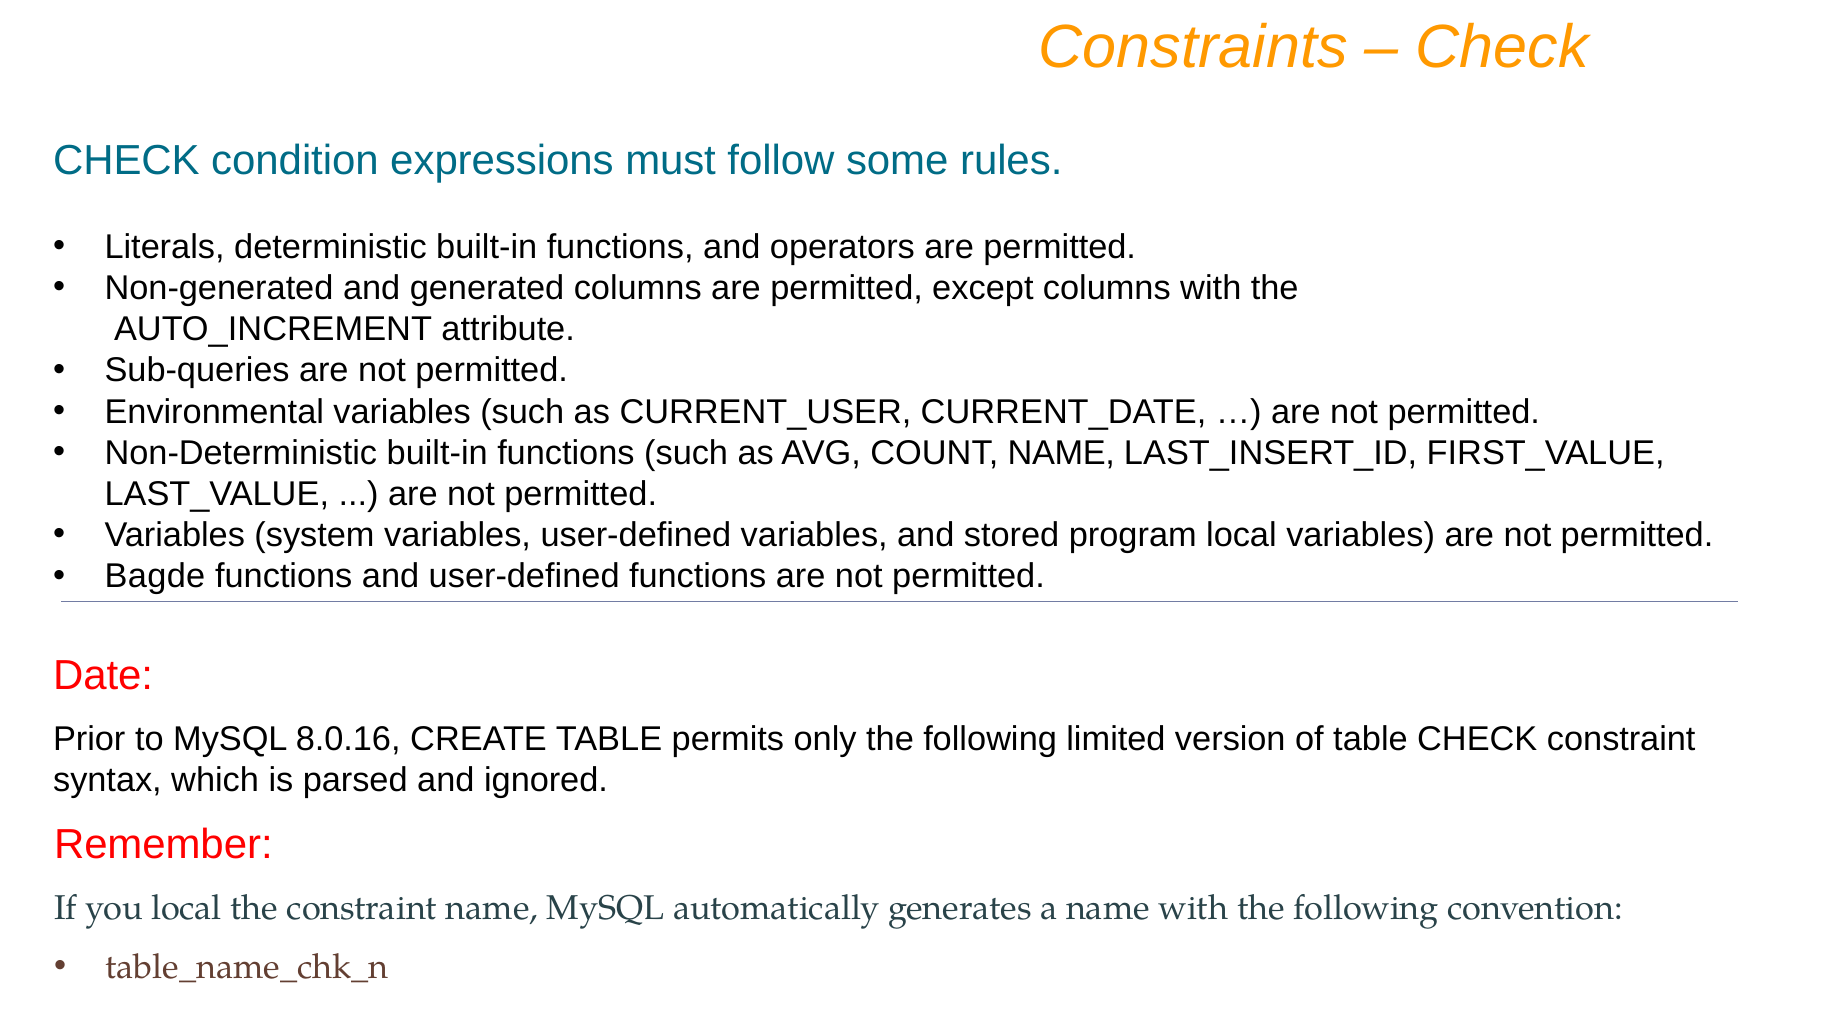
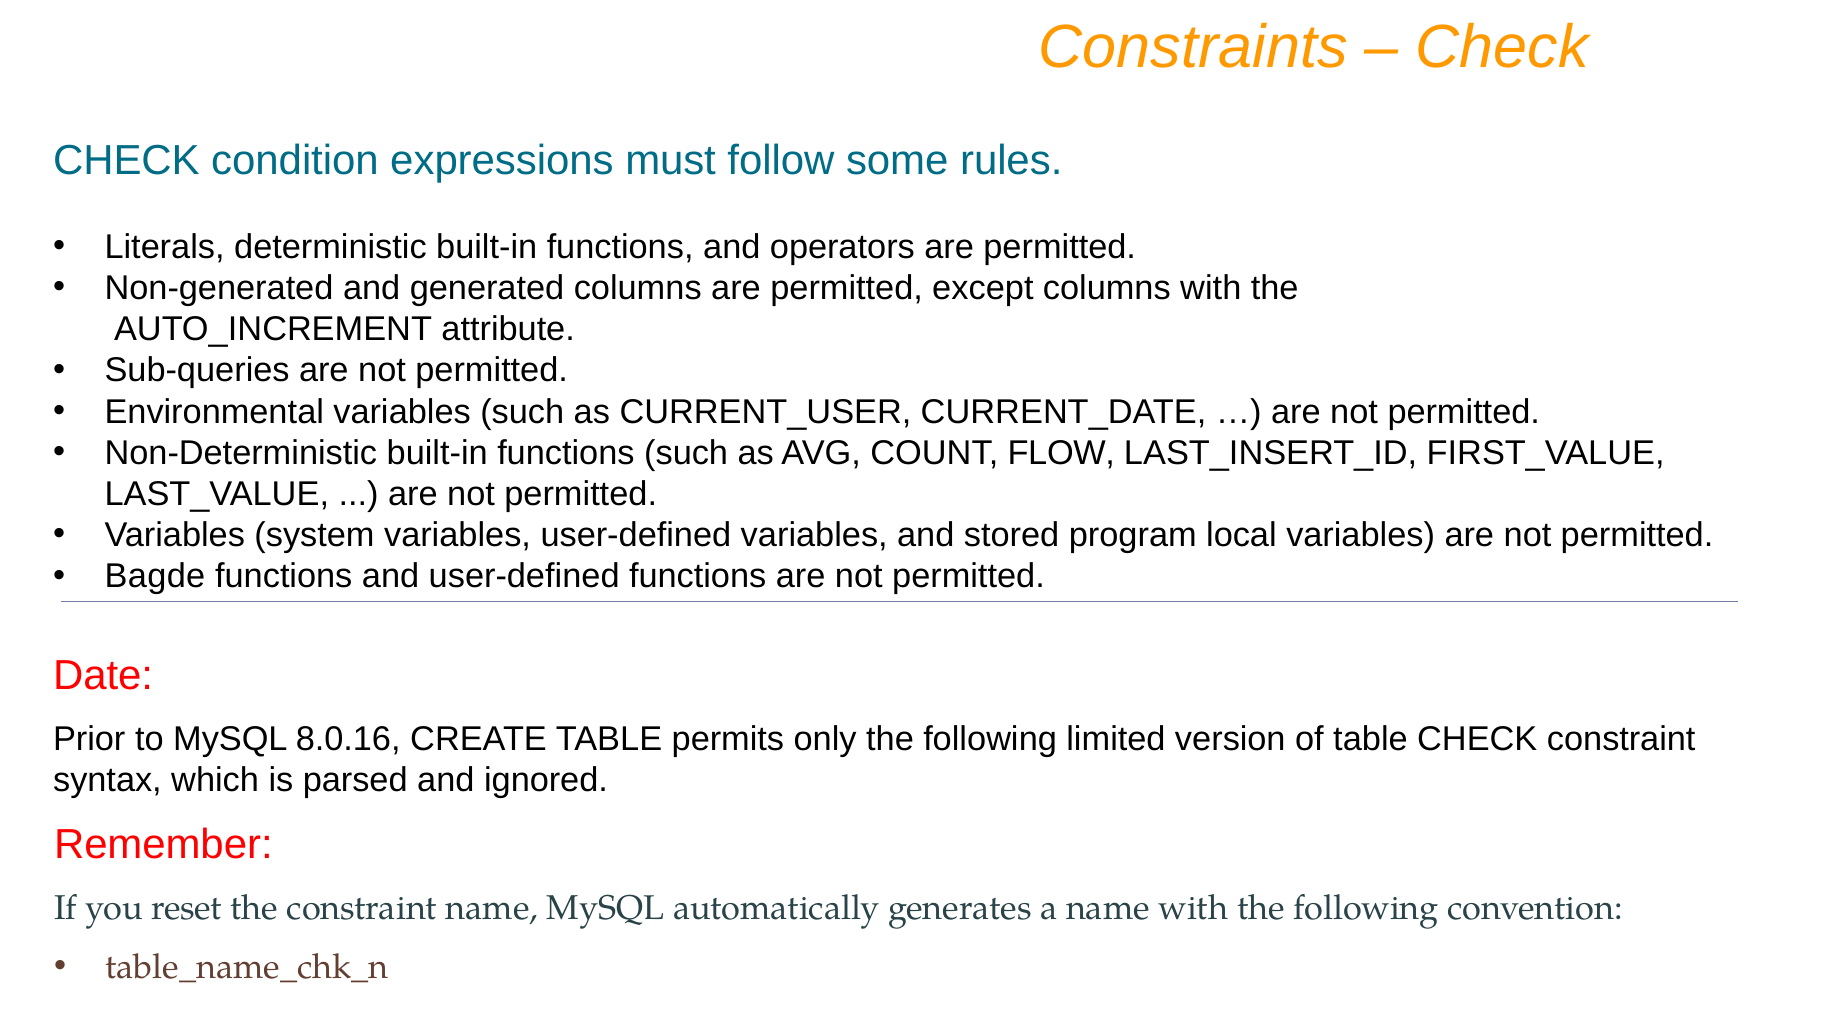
COUNT NAME: NAME -> FLOW (1061, 453)
you local: local -> reset (187, 908)
